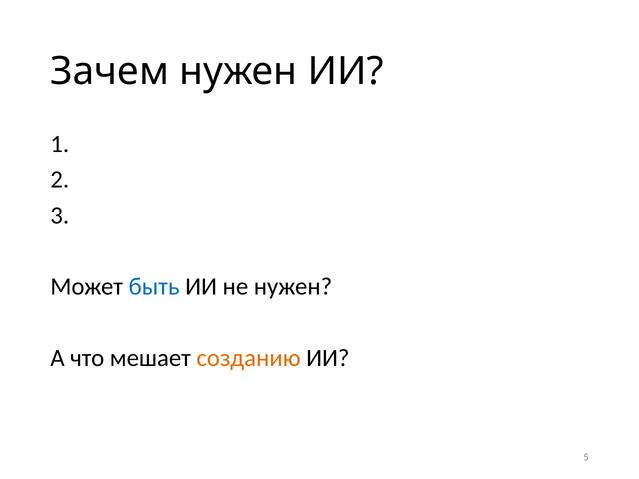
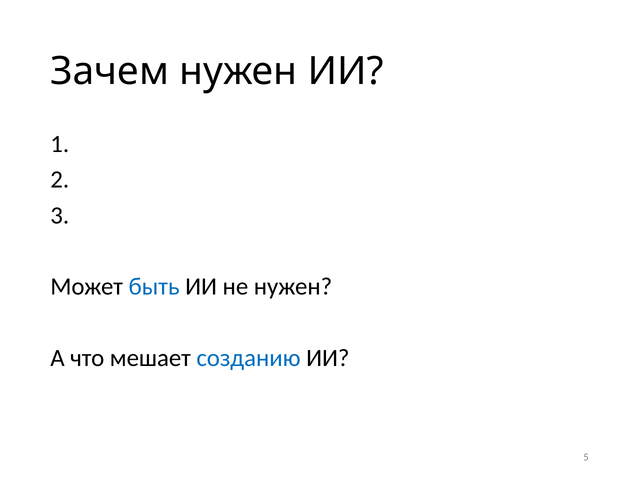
созданию colour: orange -> blue (248, 358)
